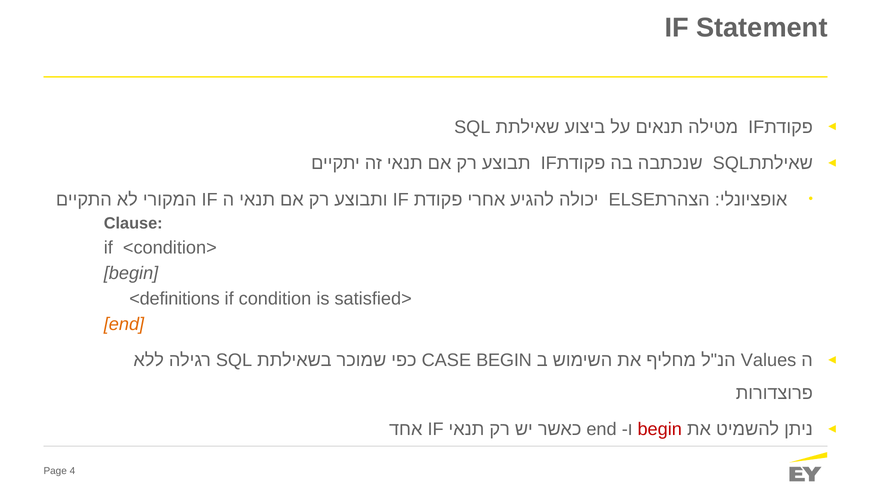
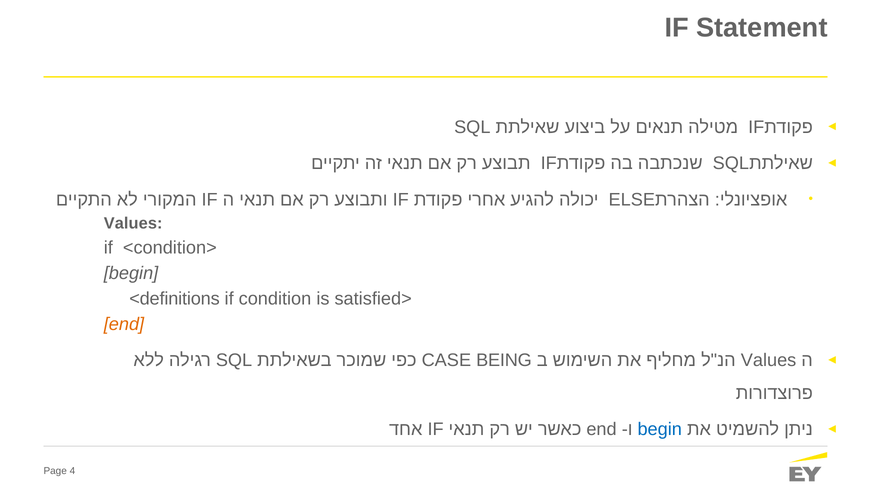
Clause: Clause -> Values (133, 223)
CASE BEGIN: BEGIN -> BEING (504, 360)
begin colour: red -> blue (660, 429)
